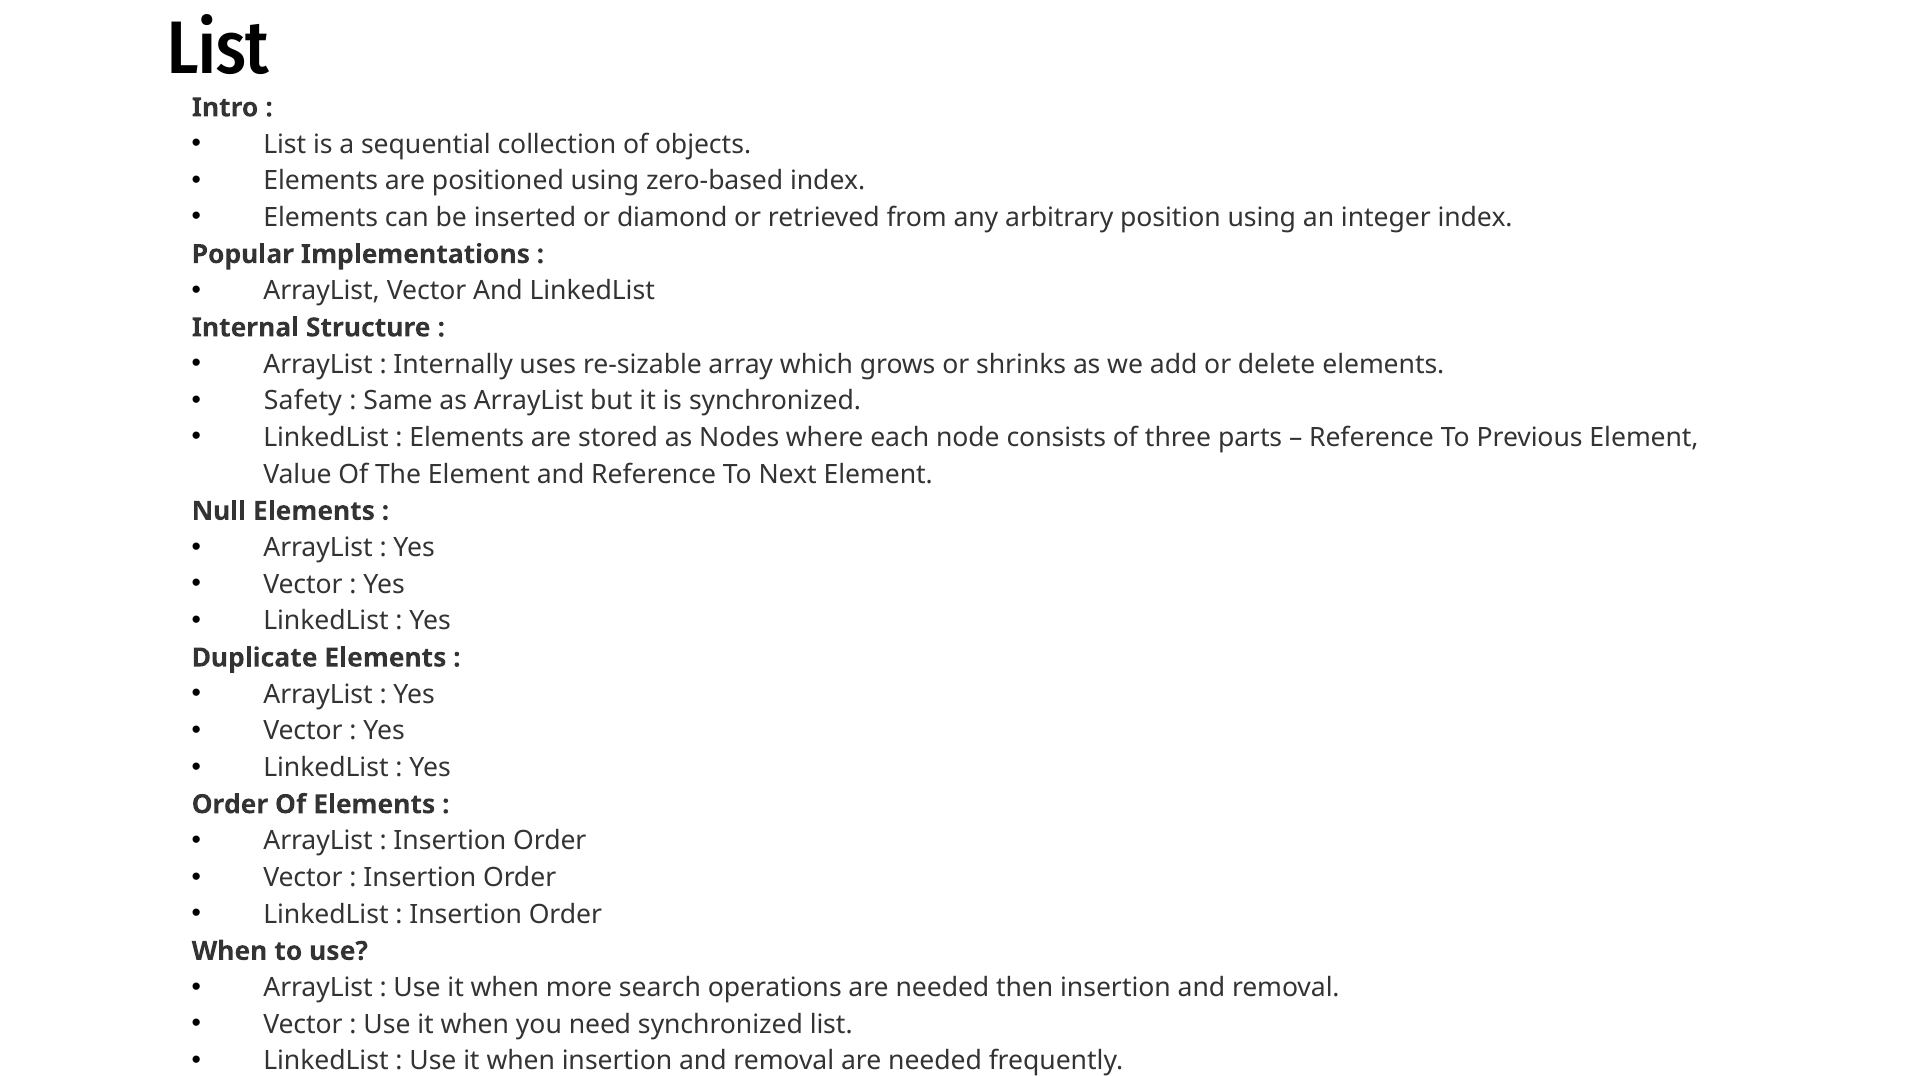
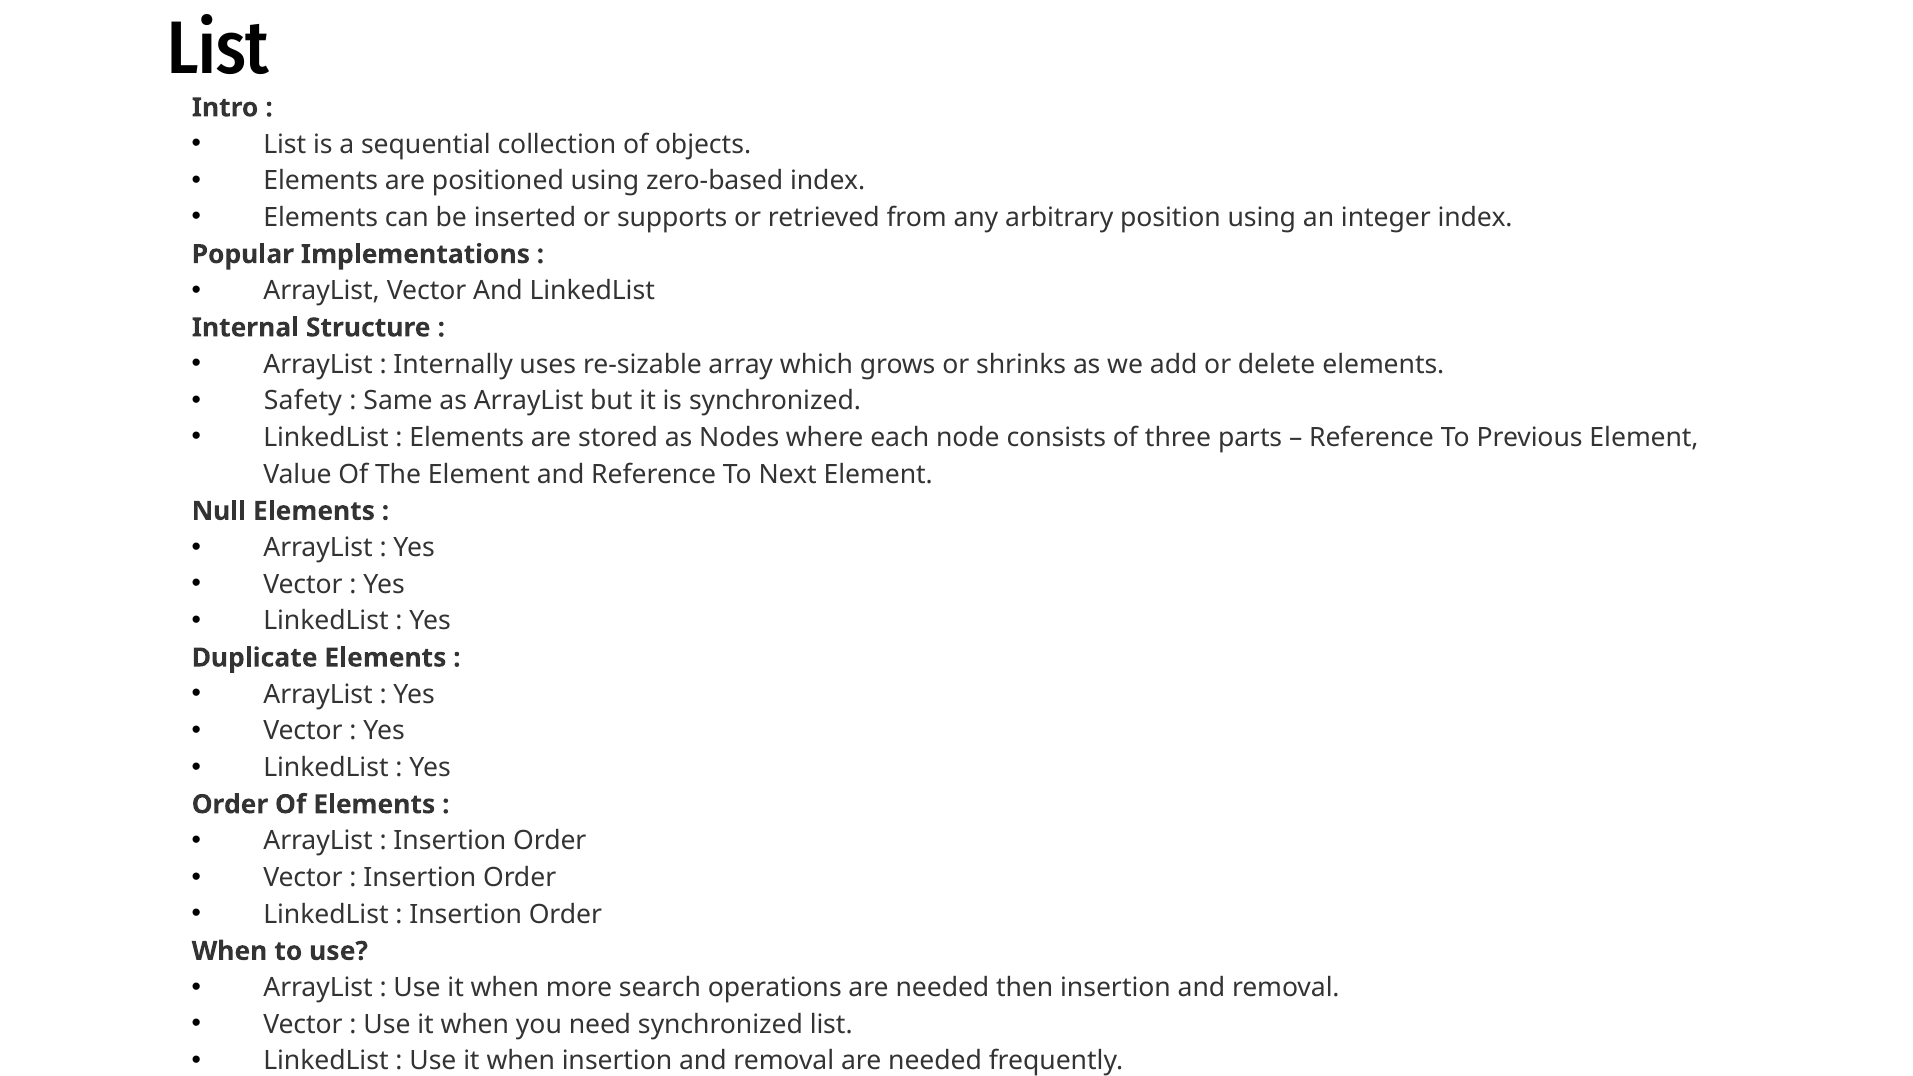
diamond: diamond -> supports (672, 218)
